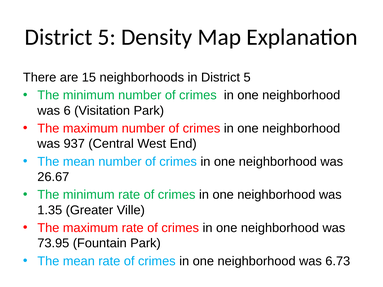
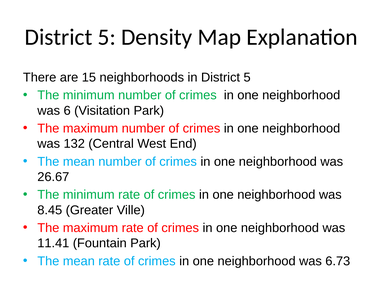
937: 937 -> 132 (74, 144)
1.35: 1.35 -> 8.45 (50, 210)
73.95: 73.95 -> 11.41 (53, 243)
